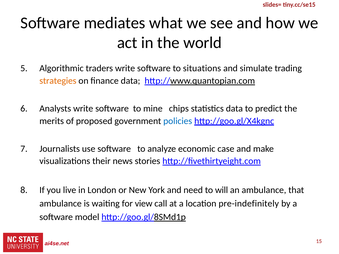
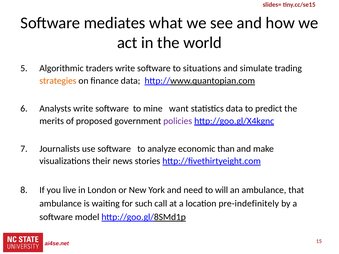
chips: chips -> want (179, 109)
policies colour: blue -> purple (178, 121)
case: case -> than (226, 149)
view: view -> such (144, 204)
